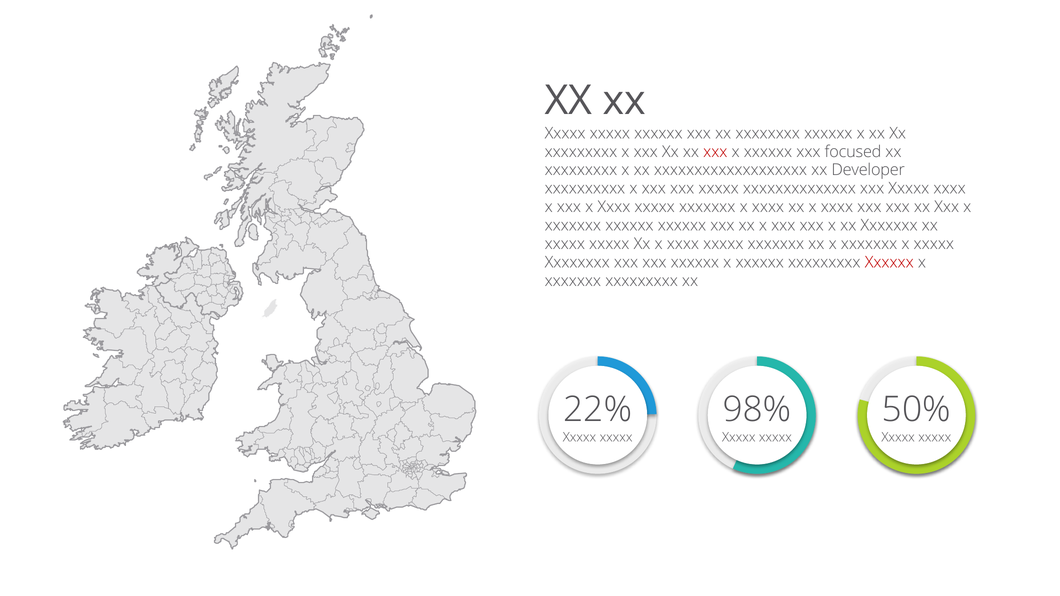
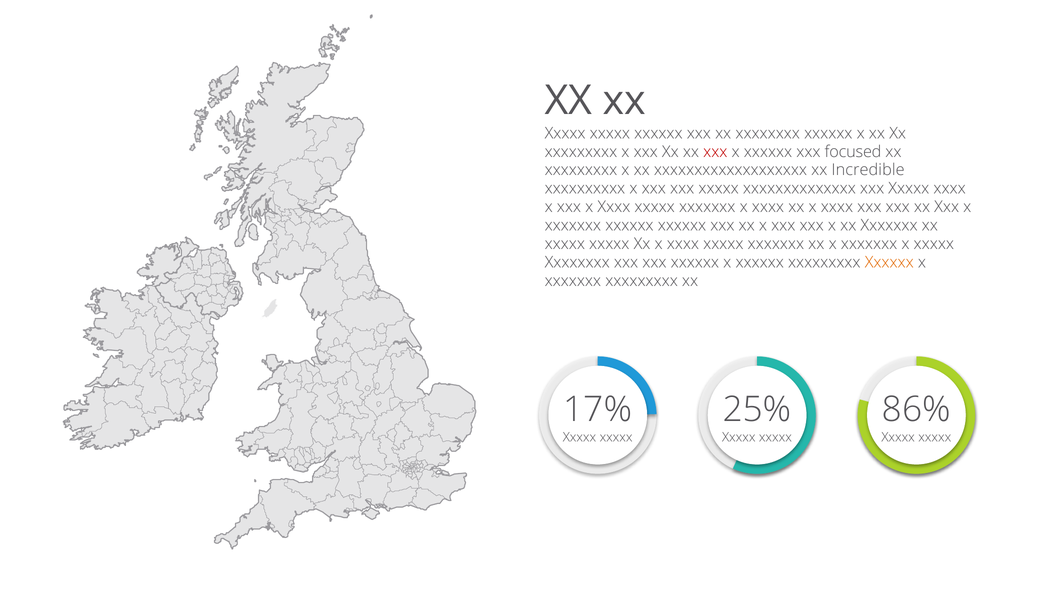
Developer: Developer -> Incredible (868, 170)
Xxxxxx colour: red -> orange (889, 262)
22%: 22% -> 17% (598, 410)
98%: 98% -> 25% (757, 410)
50%: 50% -> 86% (916, 410)
